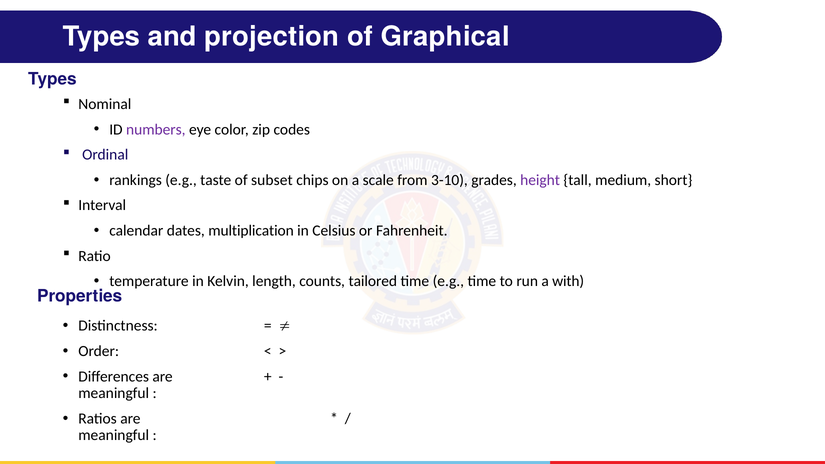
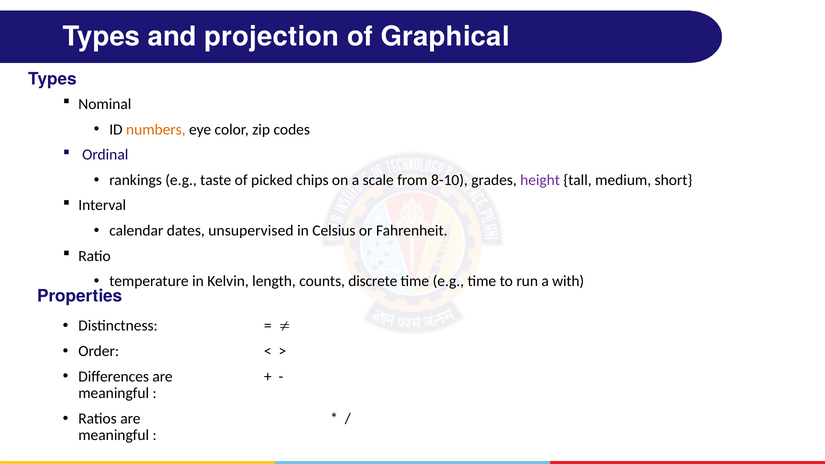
numbers colour: purple -> orange (156, 129)
subset: subset -> picked (272, 180)
3-10: 3-10 -> 8-10 (449, 180)
multiplication: multiplication -> unsupervised (251, 231)
tailored: tailored -> discrete (373, 281)
